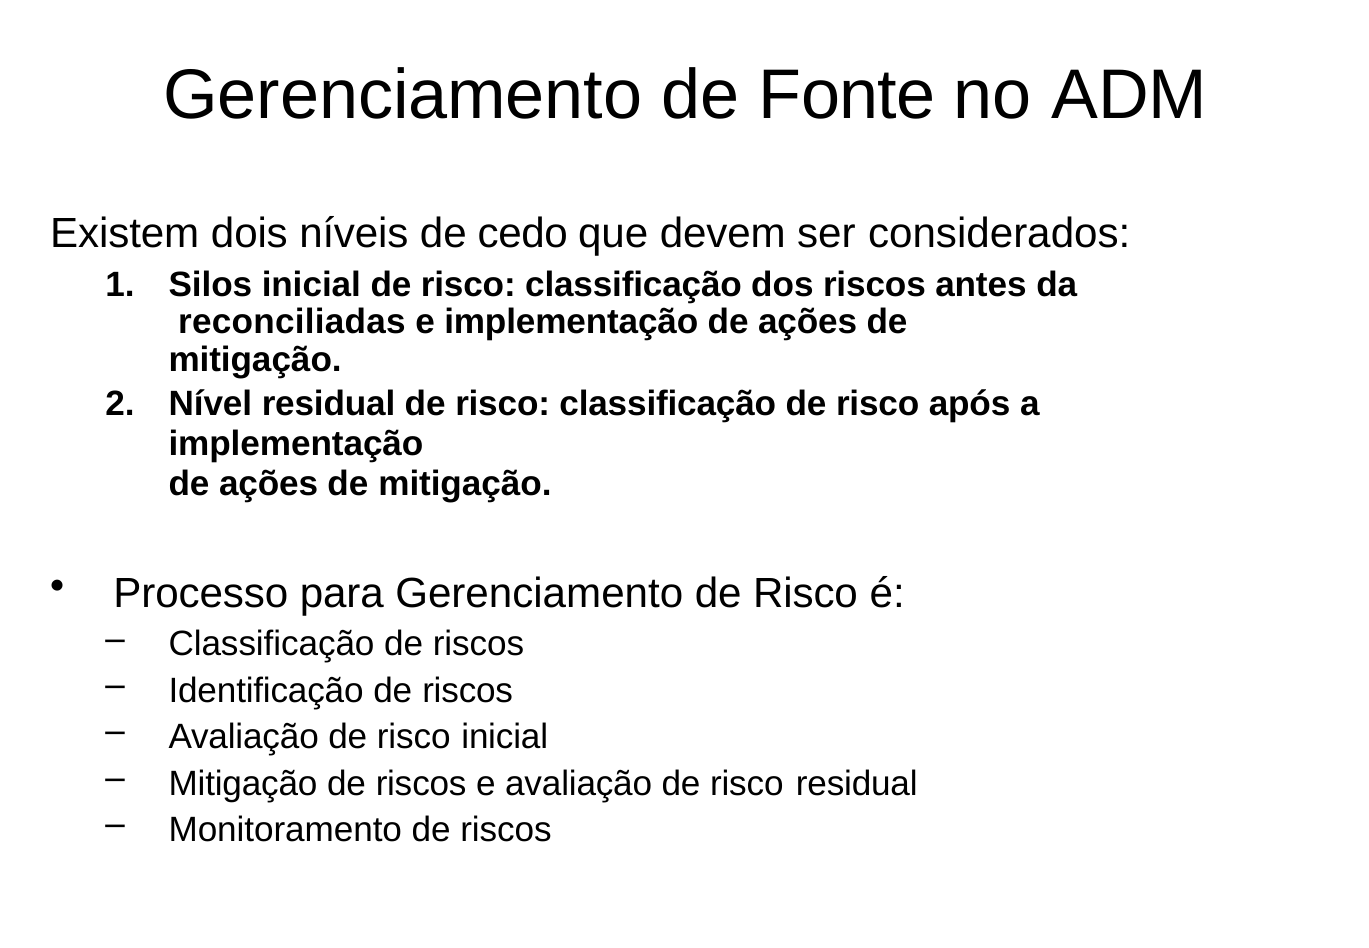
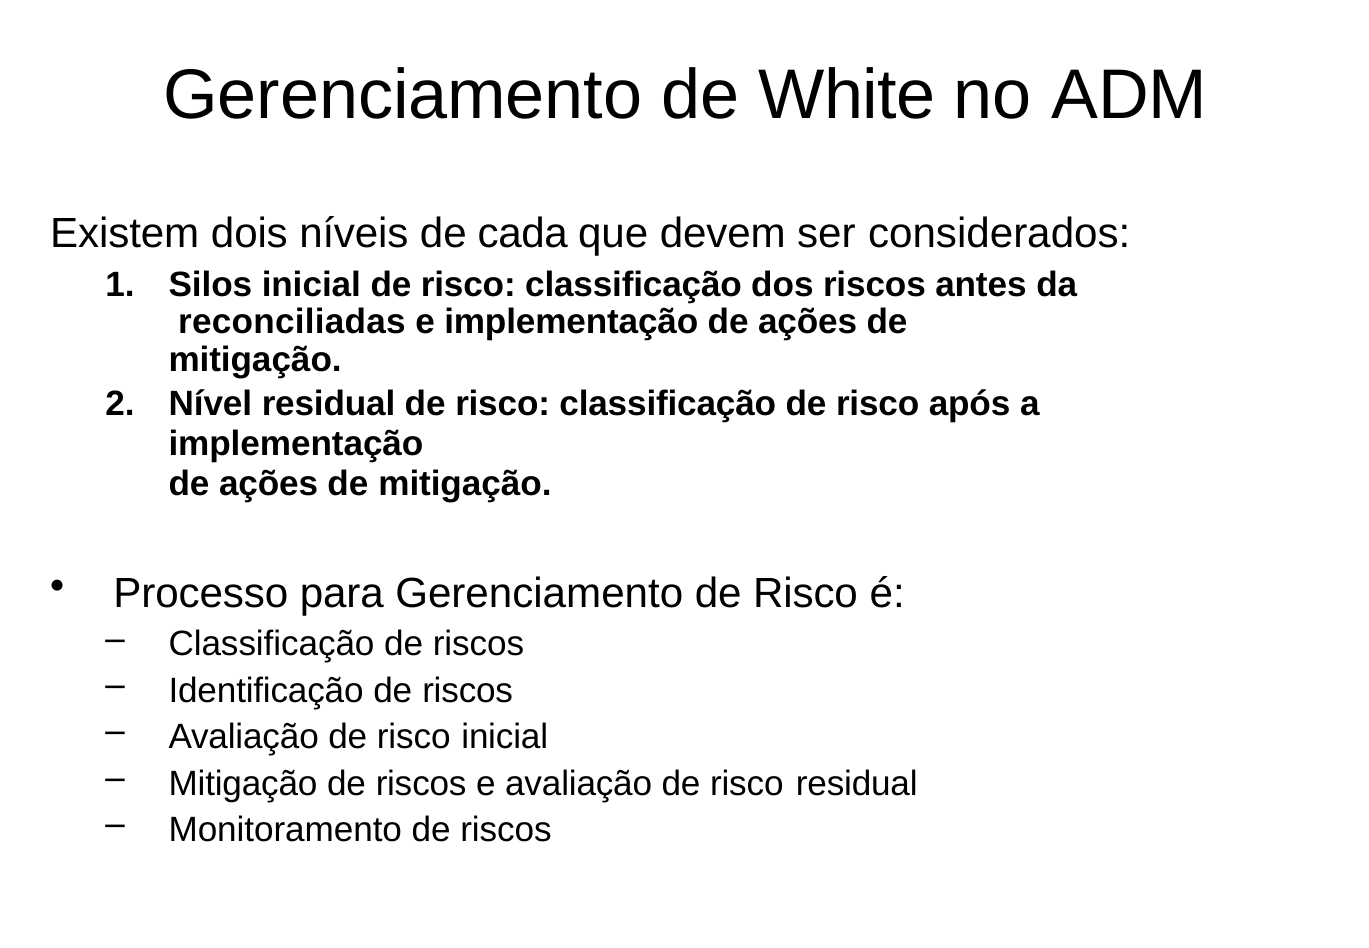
Fonte: Fonte -> White (847, 95)
cedo: cedo -> cada (523, 233)
